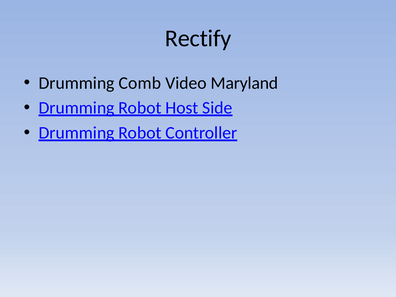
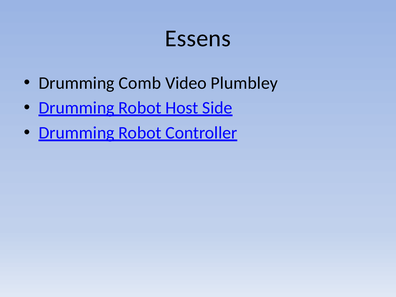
Rectify: Rectify -> Essens (198, 38)
Maryland: Maryland -> Plumbley (244, 83)
